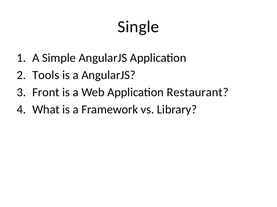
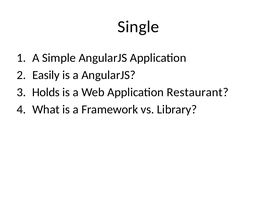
Tools: Tools -> Easily (46, 75)
Front: Front -> Holds (46, 93)
